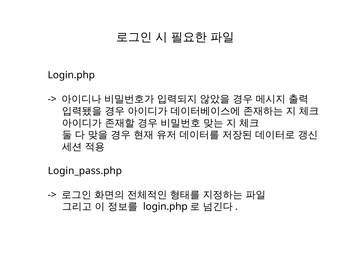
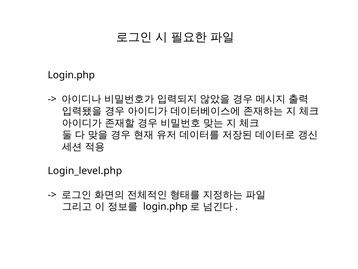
Login_pass.php: Login_pass.php -> Login_level.php (85, 171)
